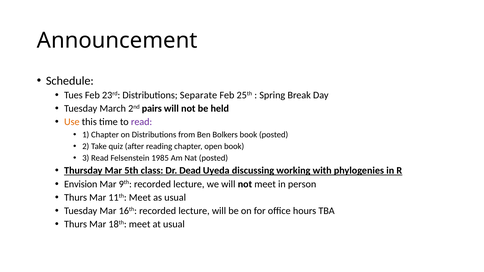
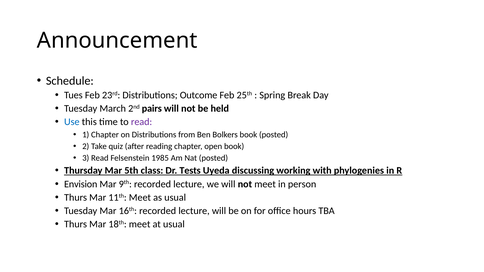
Separate: Separate -> Outcome (199, 95)
Use colour: orange -> blue (72, 122)
Dead: Dead -> Tests (190, 171)
